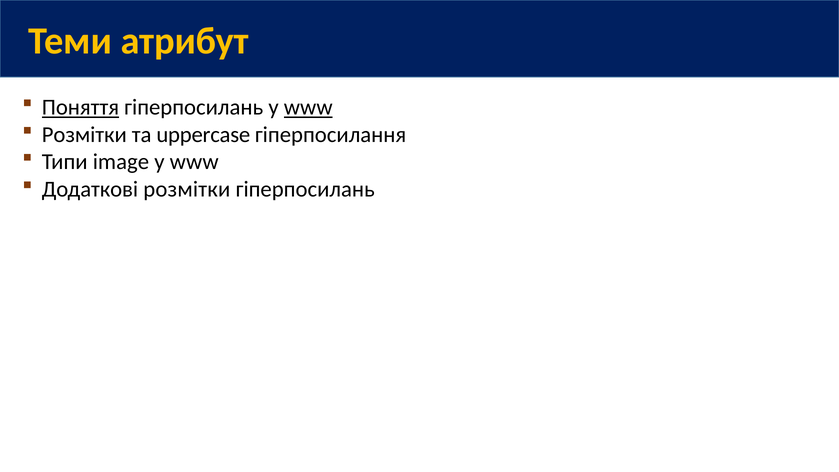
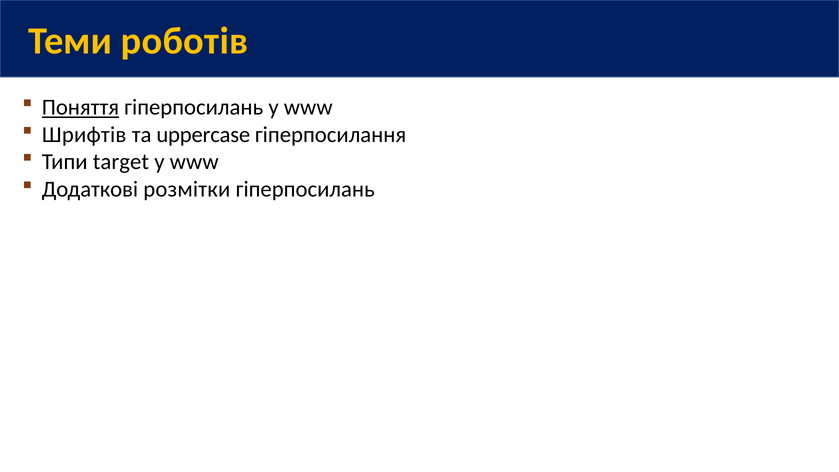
атрибут: атрибут -> роботів (184, 41)
www underline: present -> none (308, 107)
Розмітки: Розмітки -> Шрифтів (84, 135)
image: image -> target (121, 162)
